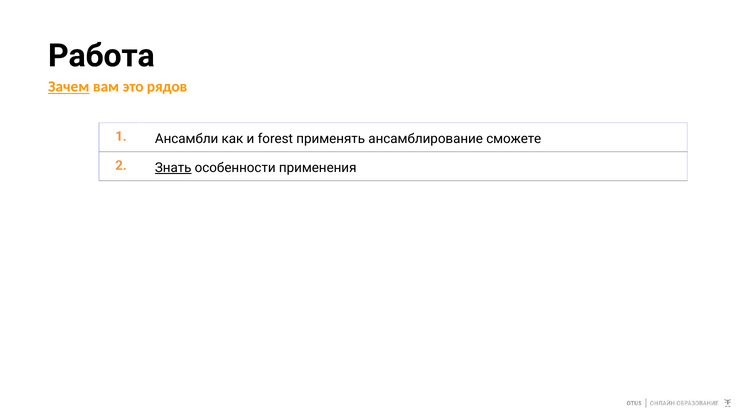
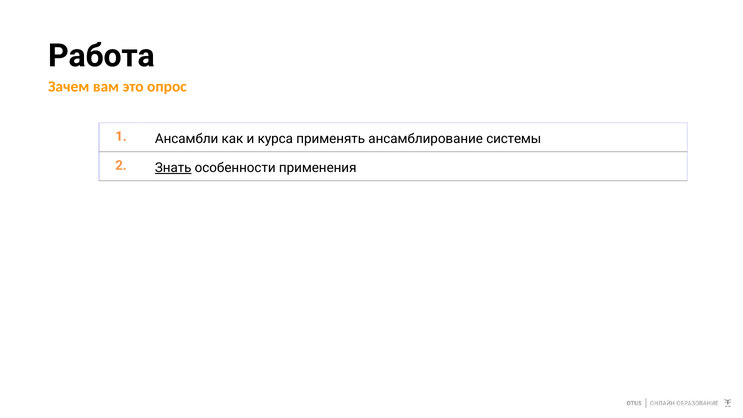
Зачем underline: present -> none (69, 87)
рядов: рядов -> опрос (167, 87)
forest: forest -> курса (275, 139)
сможете: сможете -> системы (514, 139)
